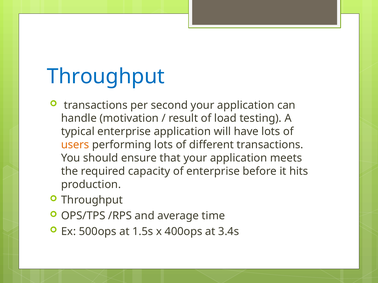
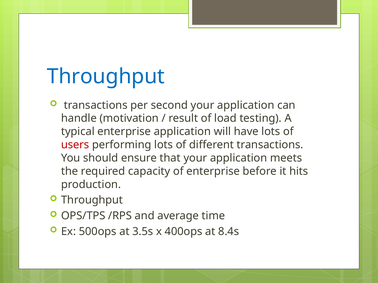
users colour: orange -> red (75, 145)
1.5s: 1.5s -> 3.5s (143, 232)
3.4s: 3.4s -> 8.4s (229, 232)
